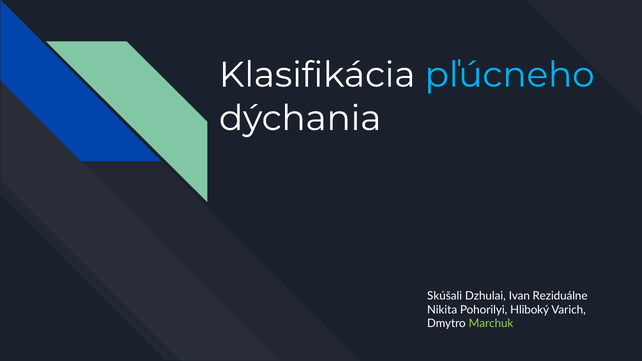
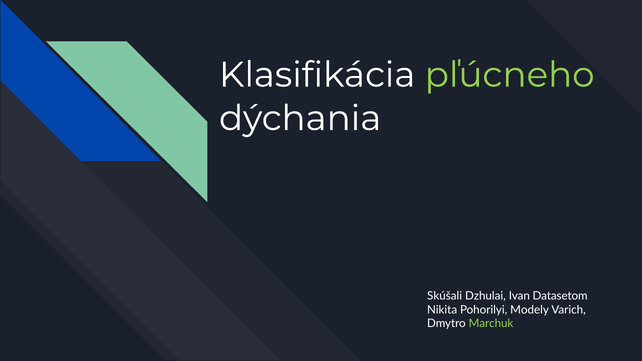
pľúcneho colour: light blue -> light green (510, 75)
Reziduálne: Reziduálne -> Datasetom (560, 296)
Hliboký: Hliboký -> Modely (530, 310)
